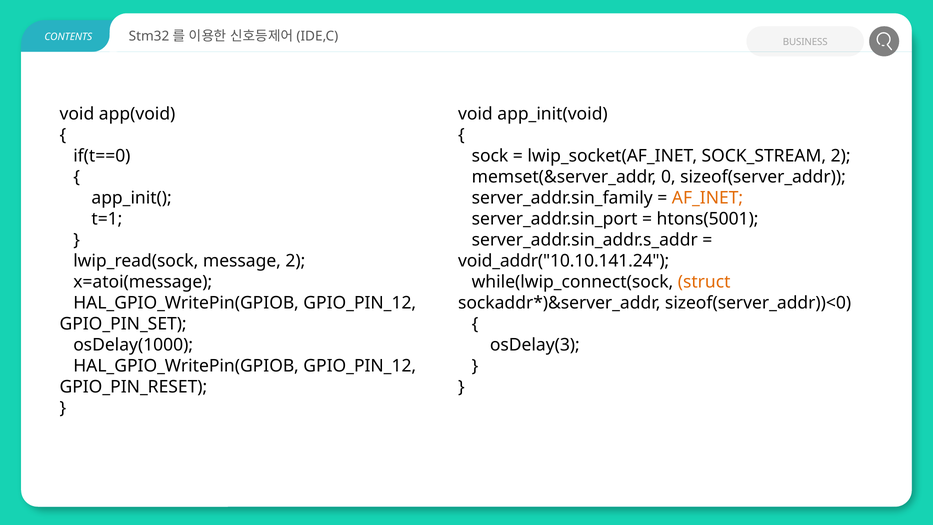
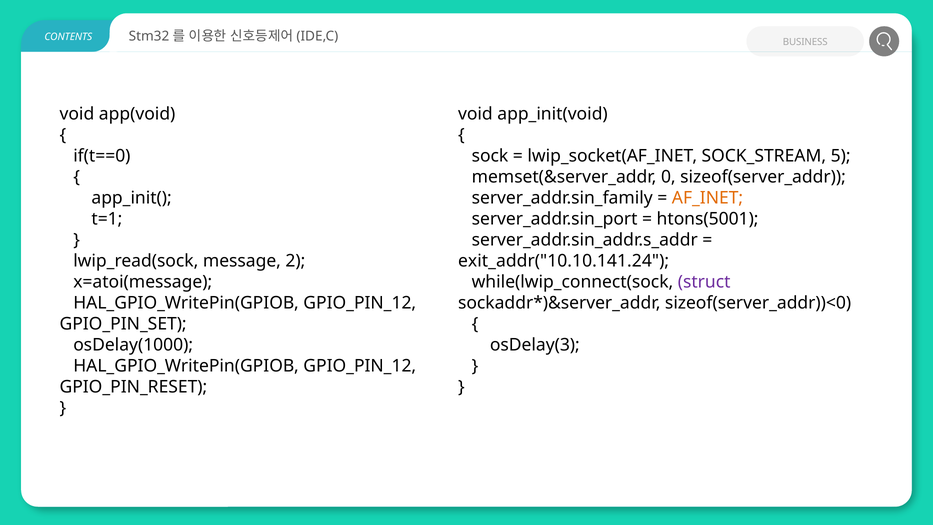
SOCK_STREAM 2: 2 -> 5 (841, 156)
void_addr("10.10.141.24: void_addr("10.10.141.24 -> exit_addr("10.10.141.24 (564, 261)
struct colour: orange -> purple (704, 282)
